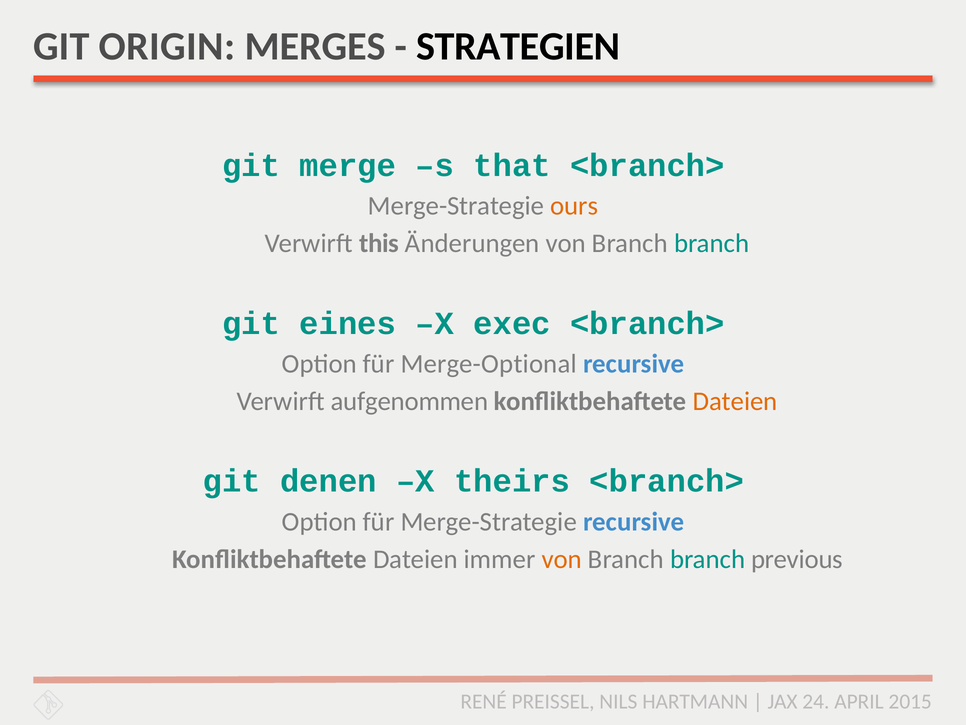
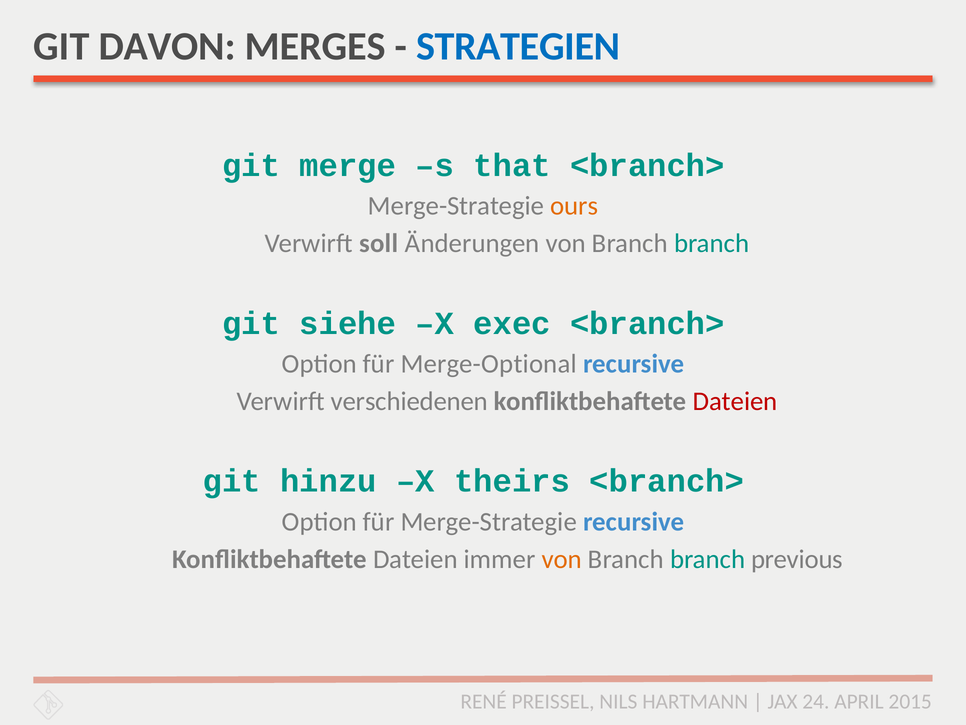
ORIGIN: ORIGIN -> DAVON (167, 47)
STRATEGIEN colour: black -> blue (518, 47)
this: this -> soll (379, 243)
eines: eines -> siehe (348, 323)
aufgenommen: aufgenommen -> verschiedenen (409, 401)
Dateien colour: orange -> red (735, 401)
denen: denen -> hinzu (328, 481)
